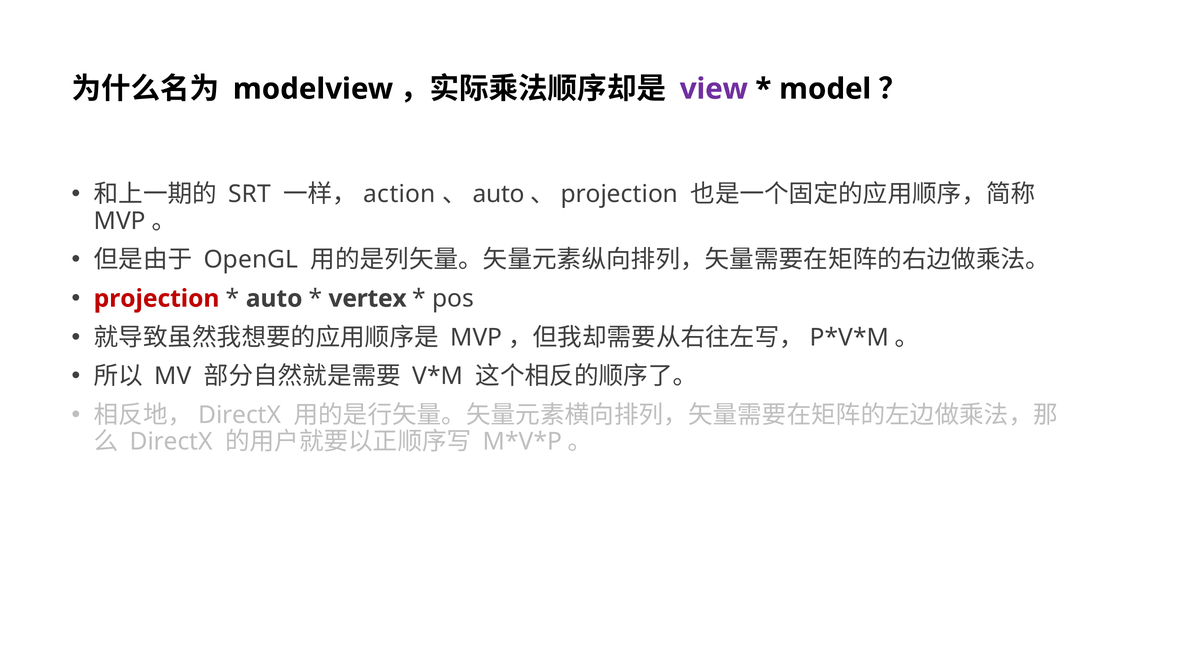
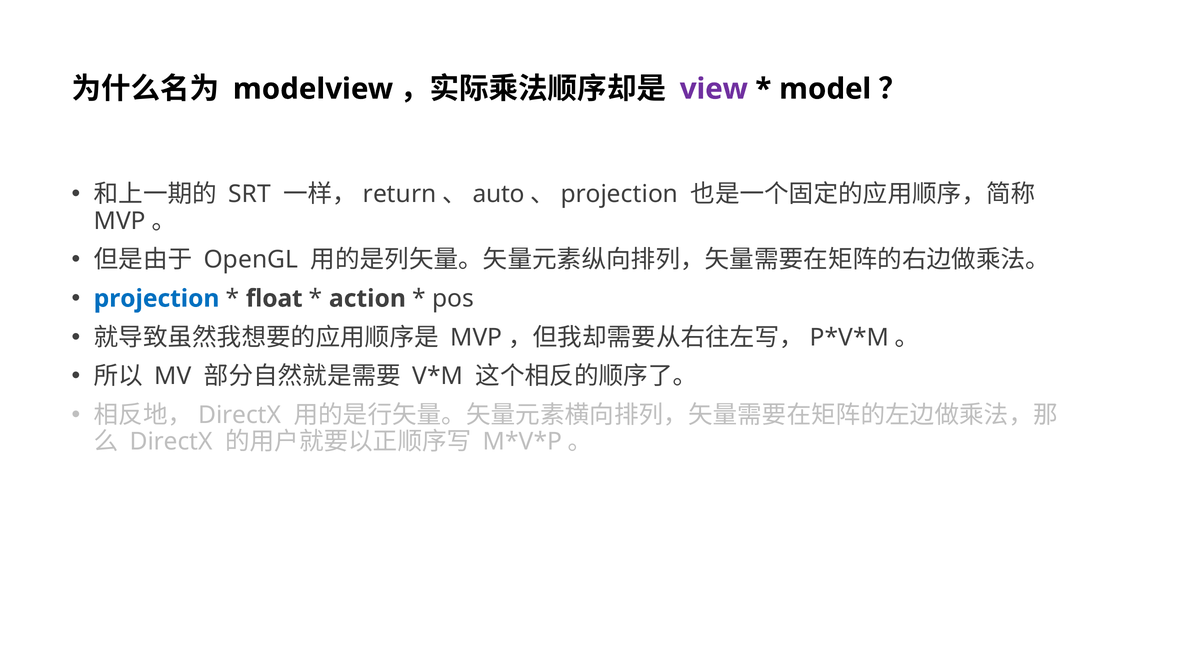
action: action -> return (400, 194)
projection colour: red -> blue (157, 299)
auto: auto -> float (274, 299)
vertex: vertex -> action (367, 299)
